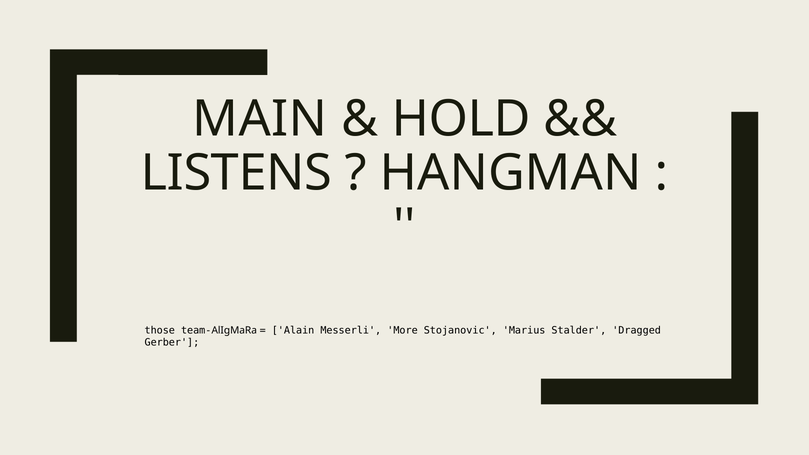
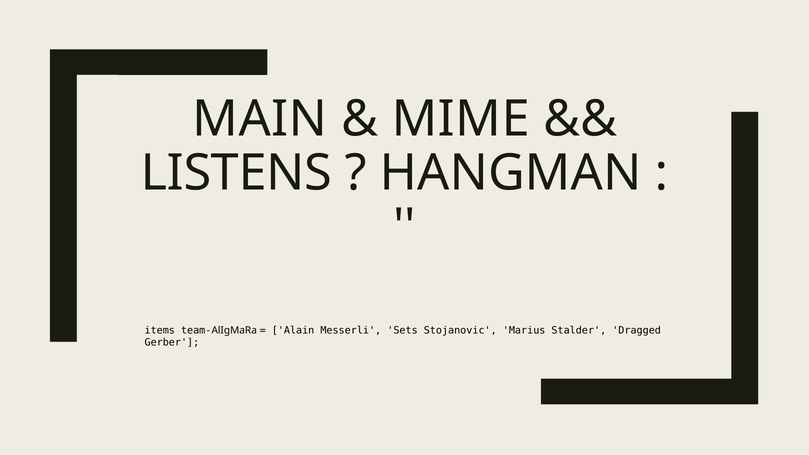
HOLD: HOLD -> MIME (461, 119)
those: those -> items (160, 330)
More: More -> Sets (403, 330)
